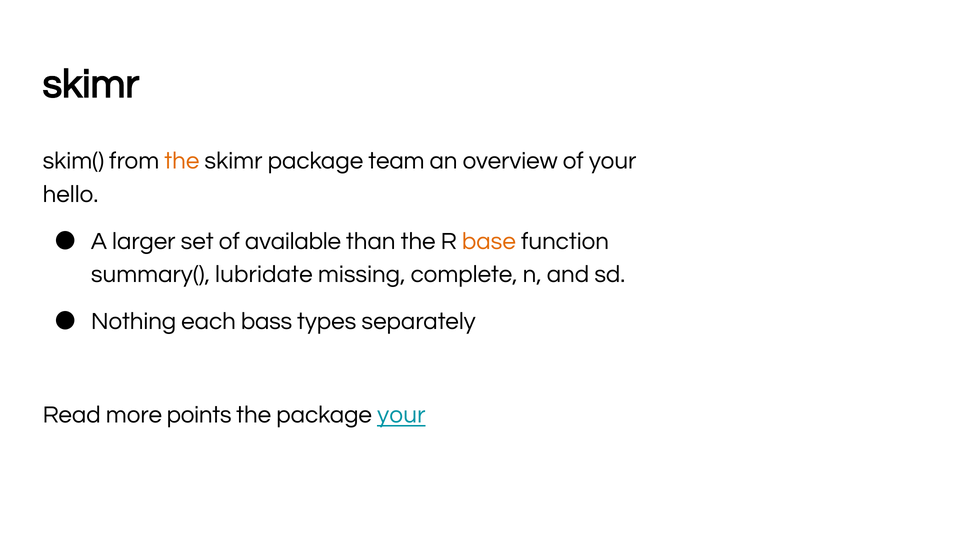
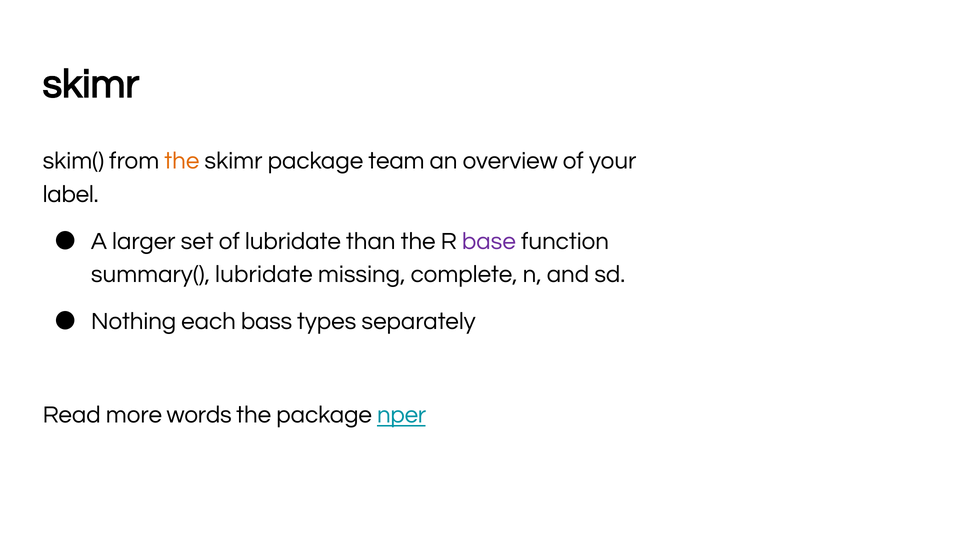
hello: hello -> label (71, 194)
of available: available -> lubridate (293, 241)
base colour: orange -> purple (489, 241)
points: points -> words (199, 415)
package your: your -> nper (402, 415)
